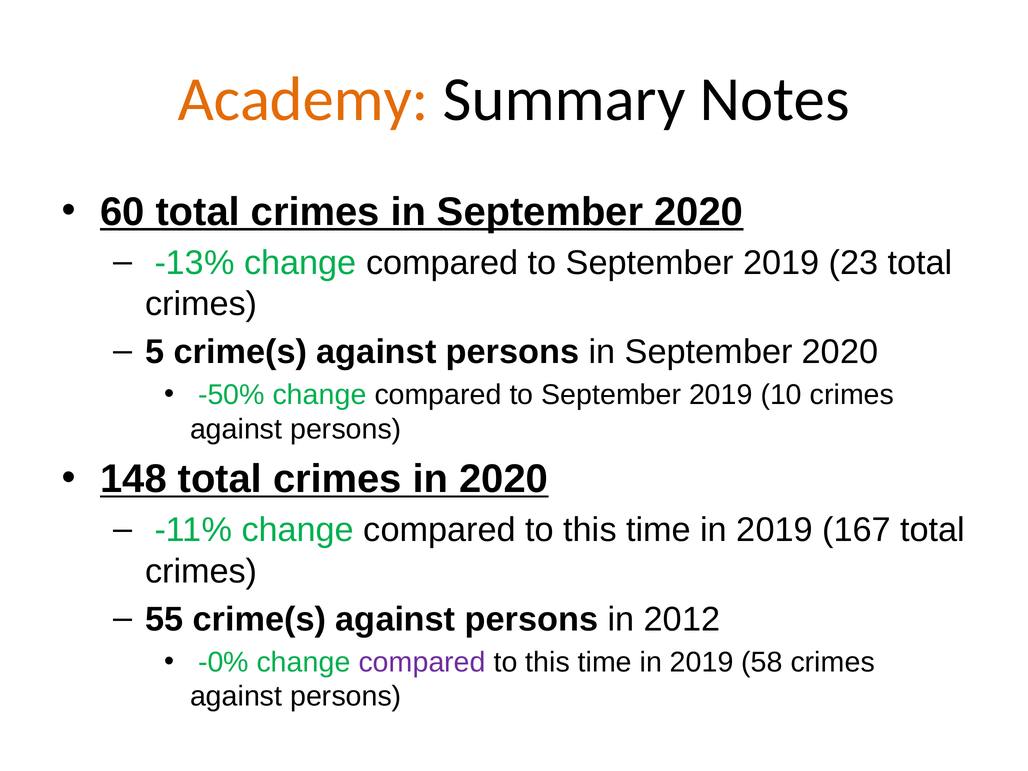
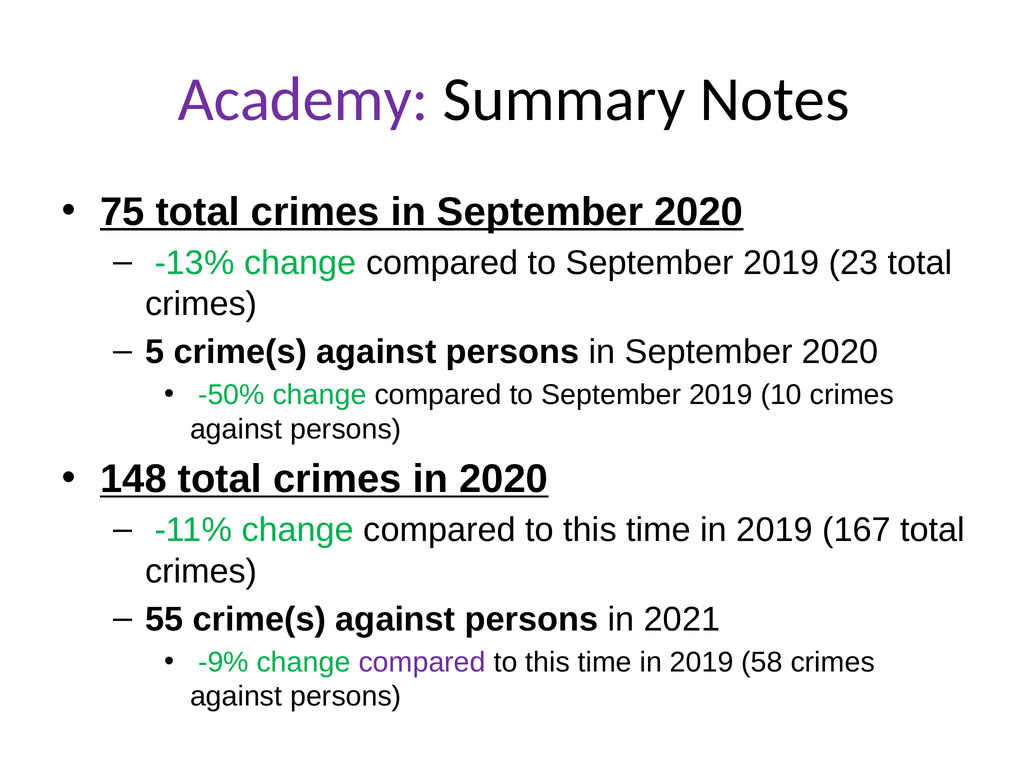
Academy colour: orange -> purple (303, 100)
60: 60 -> 75 (122, 212)
2012: 2012 -> 2021 (682, 619)
-0%: -0% -> -9% (223, 662)
